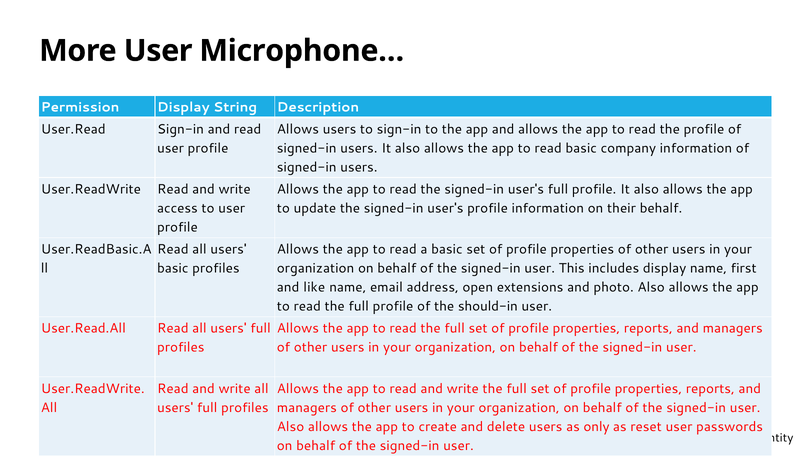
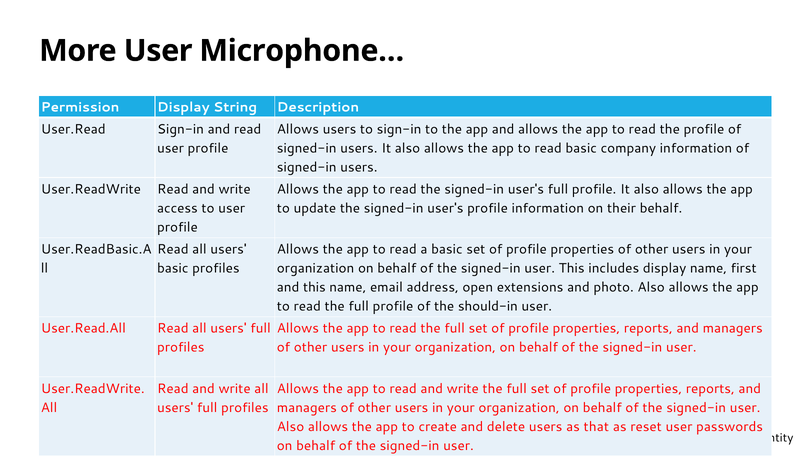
and like: like -> this (314, 288)
only: only -> that (596, 427)
